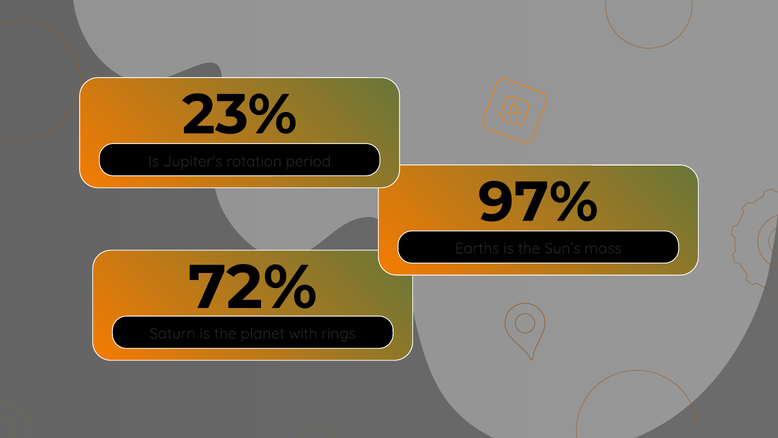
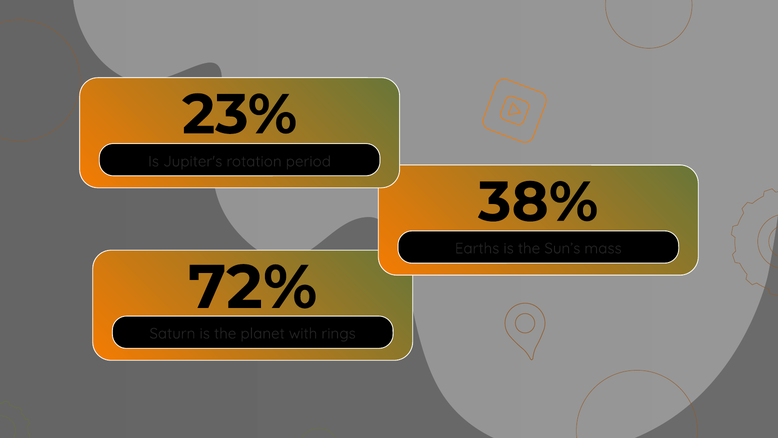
97%: 97% -> 38% (538, 202)
